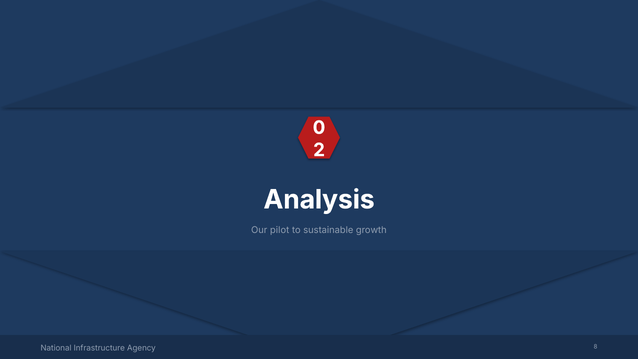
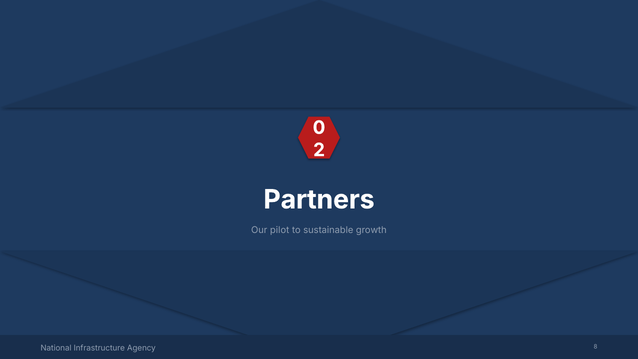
Analysis: Analysis -> Partners (319, 200)
